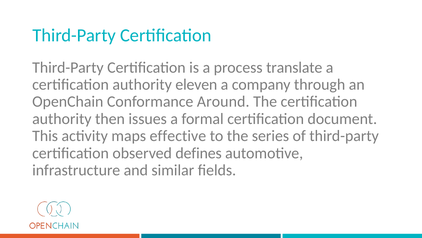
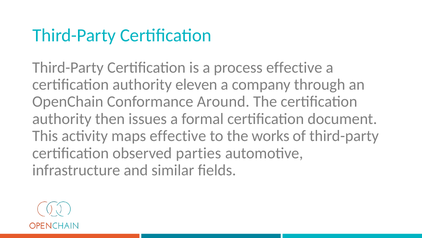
process translate: translate -> effective (294, 67)
series: series -> works (271, 136)
defines: defines -> parties (198, 153)
